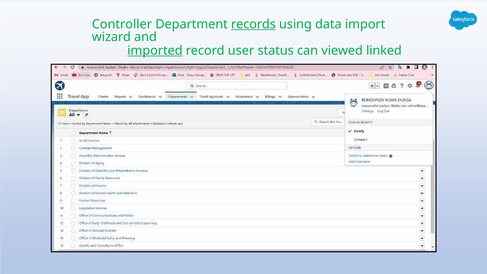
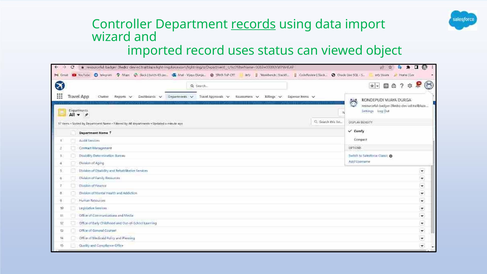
imported underline: present -> none (155, 51)
user: user -> uses (241, 51)
linked: linked -> object (384, 51)
